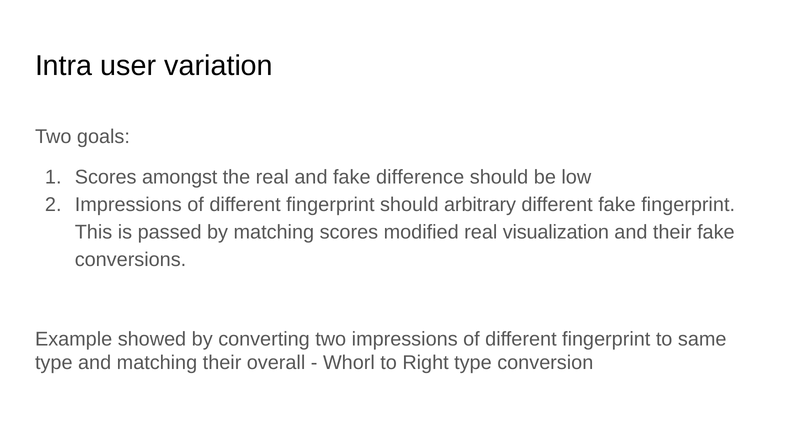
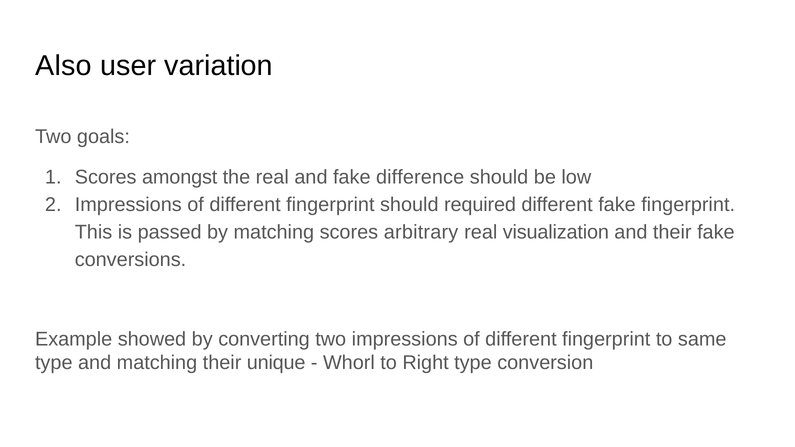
Intra: Intra -> Also (64, 66)
arbitrary: arbitrary -> required (480, 205)
modified: modified -> arbitrary (421, 232)
overall: overall -> unique (276, 363)
